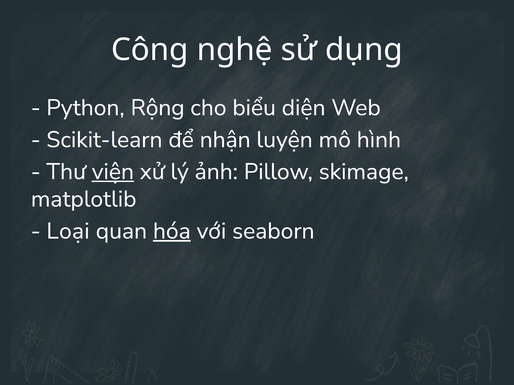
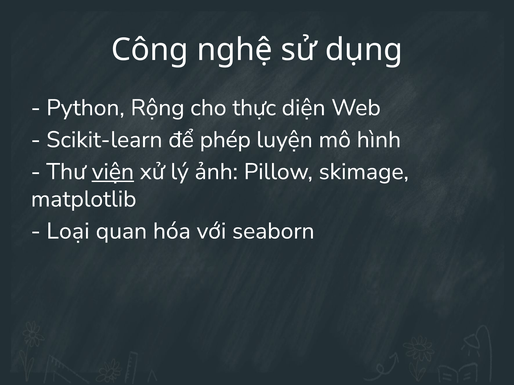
biểu: biểu -> thực (254, 108)
nhận: nhận -> phép (225, 140)
hóa underline: present -> none (172, 231)
